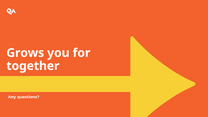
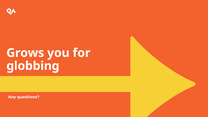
together: together -> globbing (33, 66)
